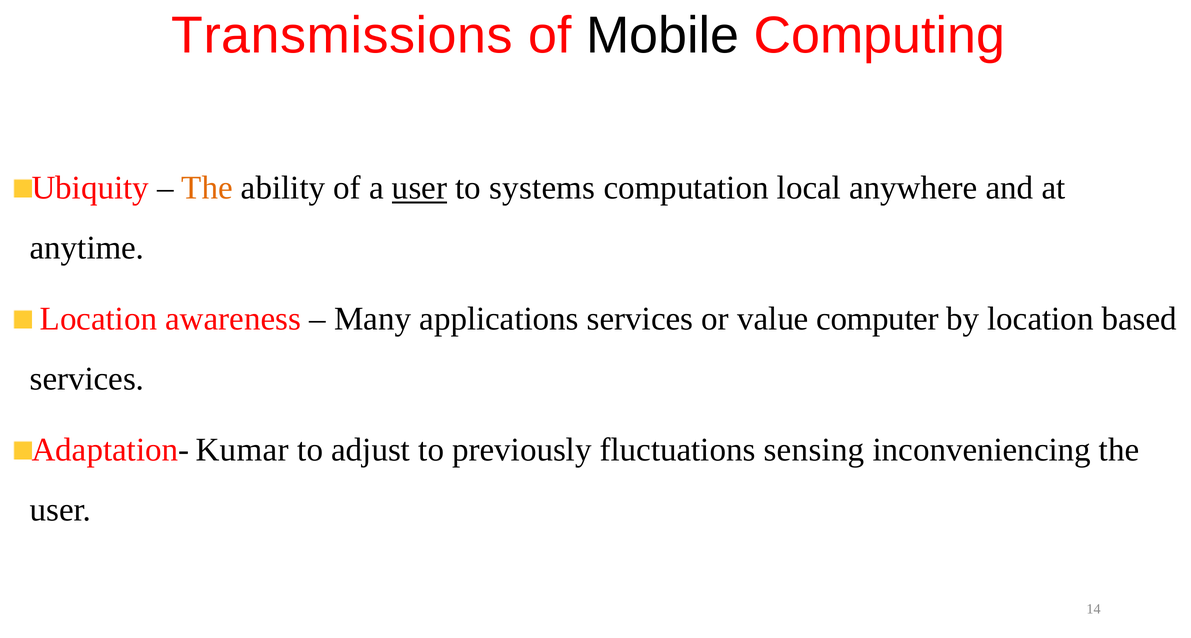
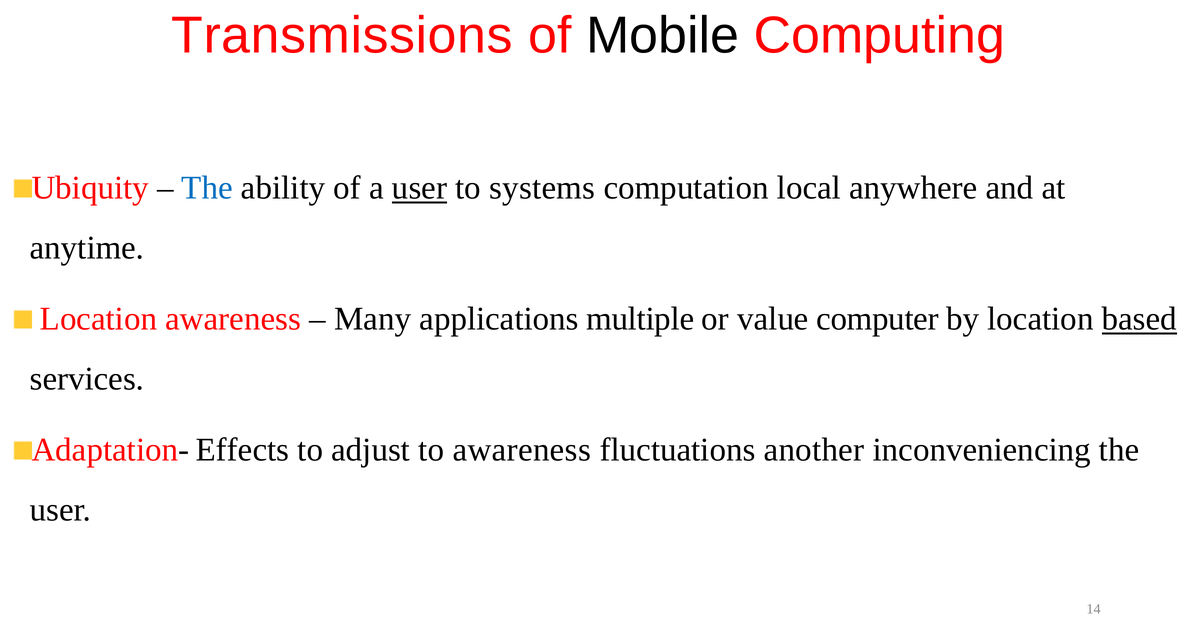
The colour: orange -> blue (207, 188)
applications services: services -> multiple (640, 319)
based underline: none -> present (1139, 319)
Kumar: Kumar -> Effects (242, 450)
to previously: previously -> awareness (522, 450)
sensing: sensing -> another (814, 450)
